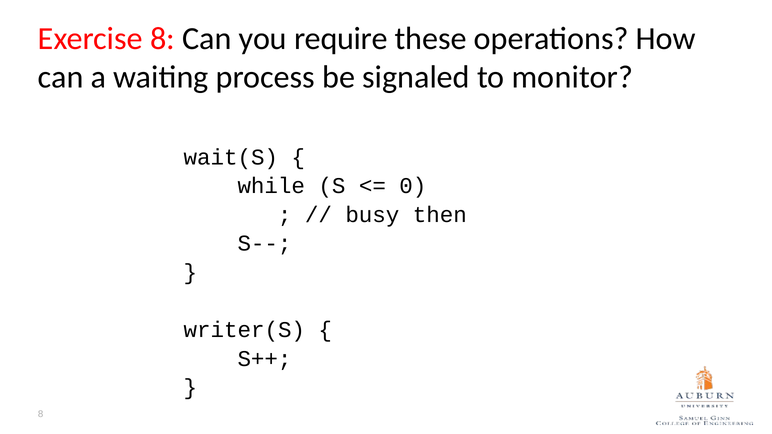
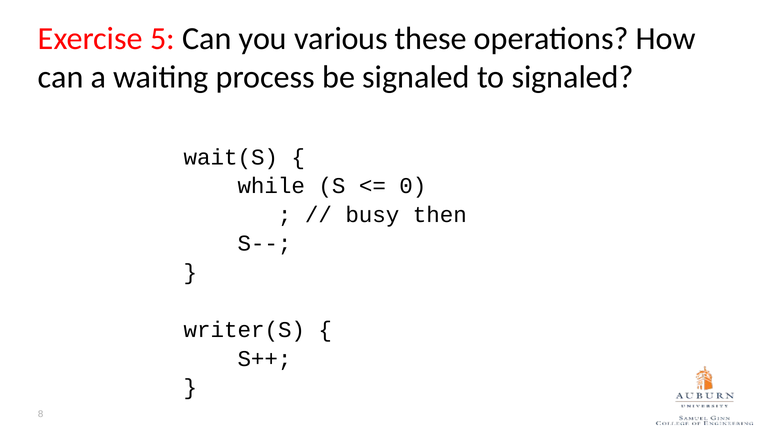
Exercise 8: 8 -> 5 (163, 39)
require: require -> various (341, 39)
to monitor: monitor -> signaled (573, 77)
